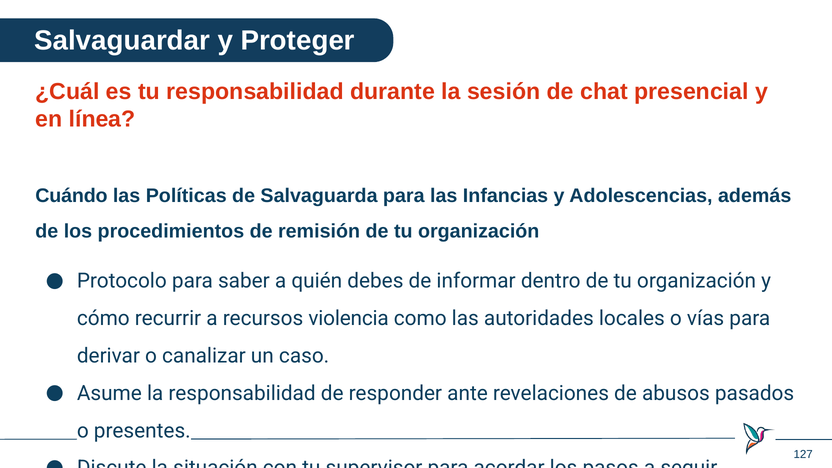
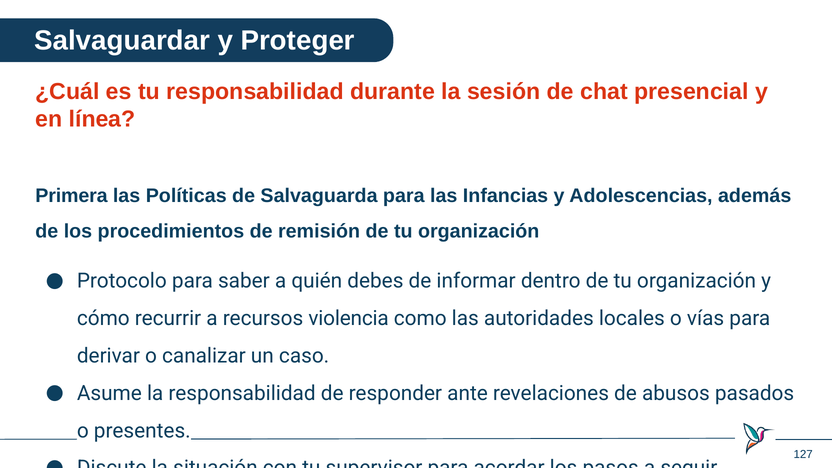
Cuándo: Cuándo -> Primera (71, 196)
